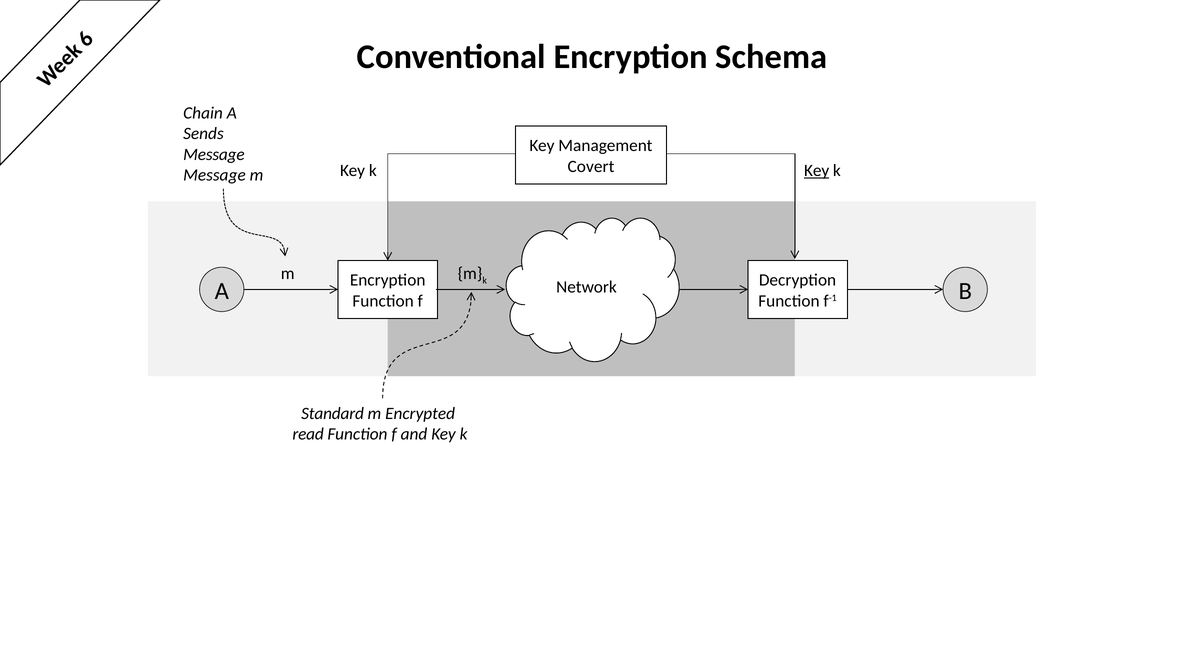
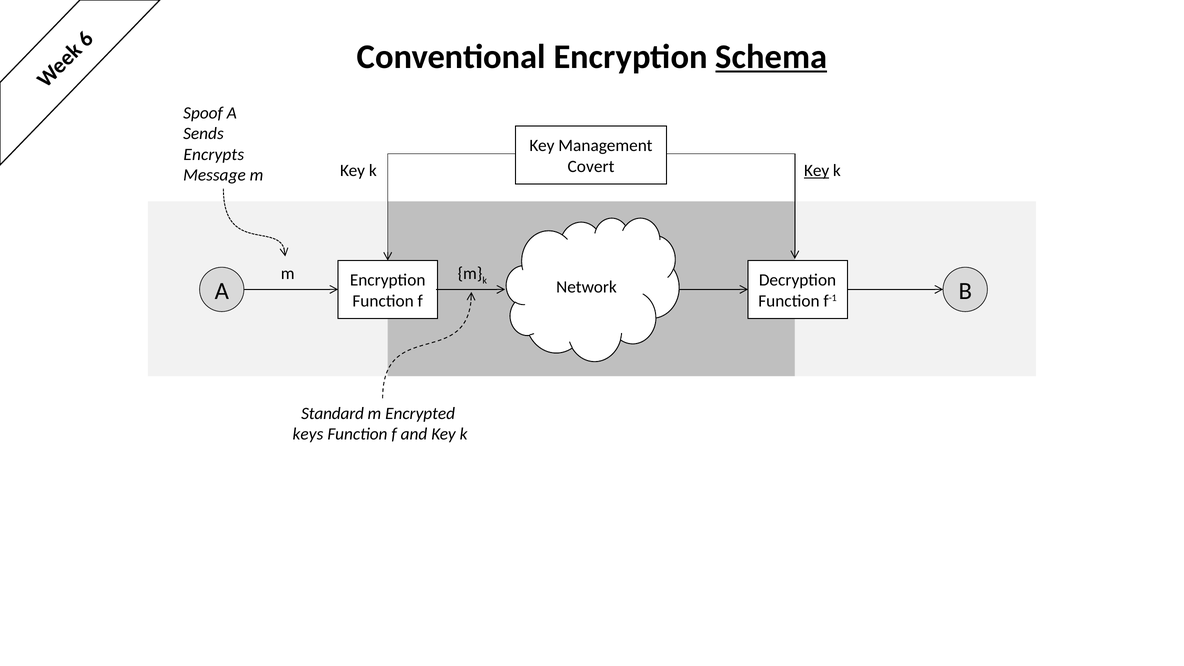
Schema underline: none -> present (771, 57)
Chain: Chain -> Spoof (203, 113)
Message: Message -> Encrypts (214, 154)
read: read -> keys (308, 434)
